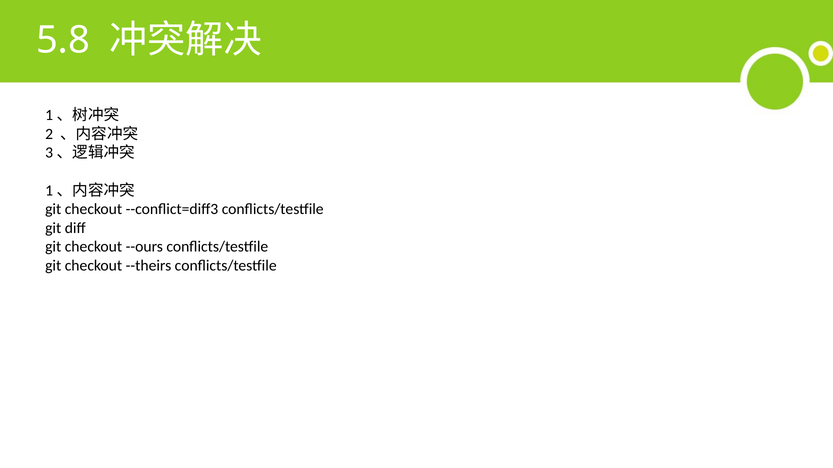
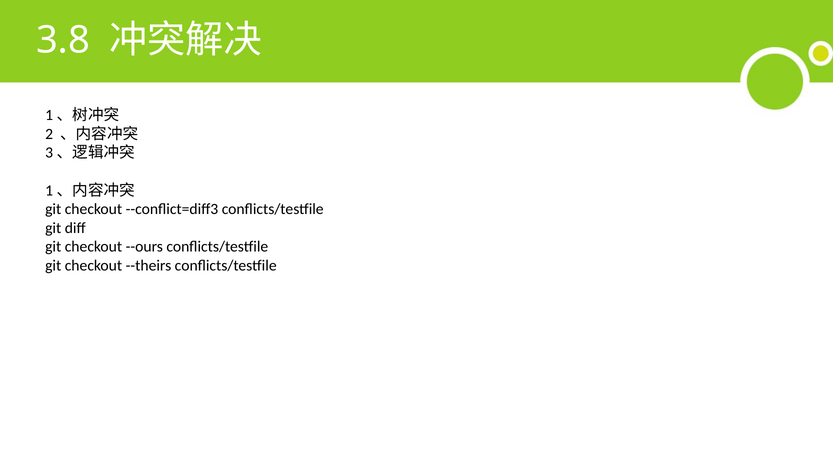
5.8: 5.8 -> 3.8 (63, 40)
